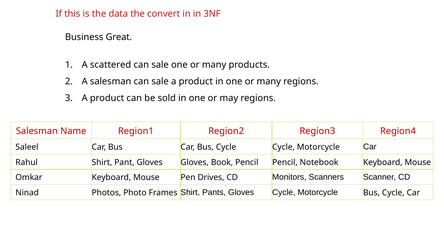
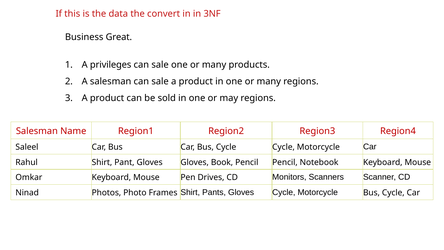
scattered: scattered -> privileges (111, 65)
